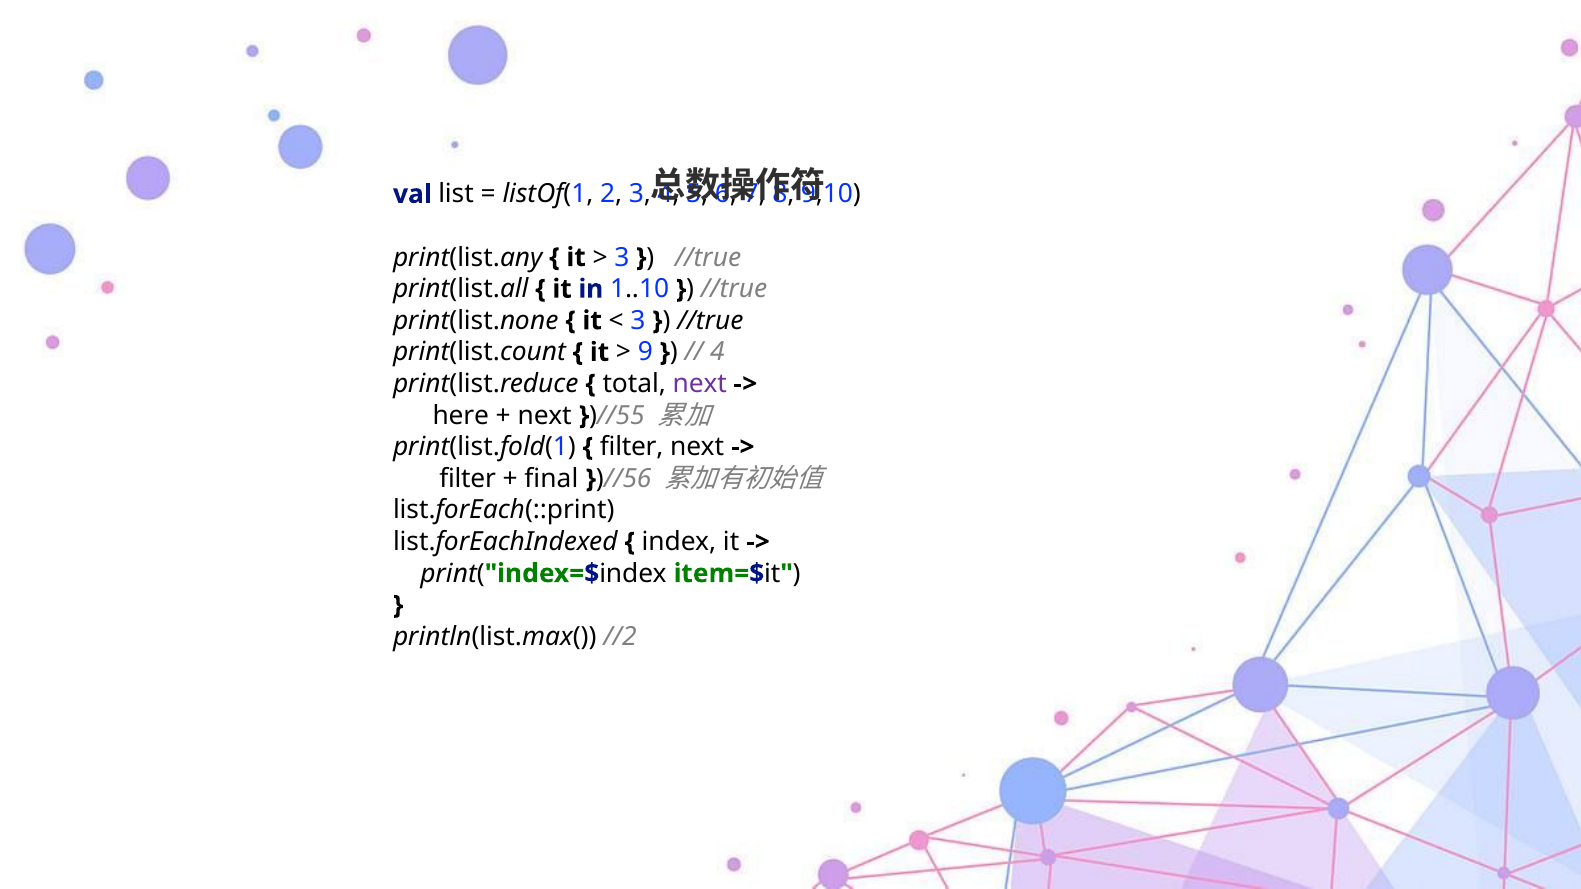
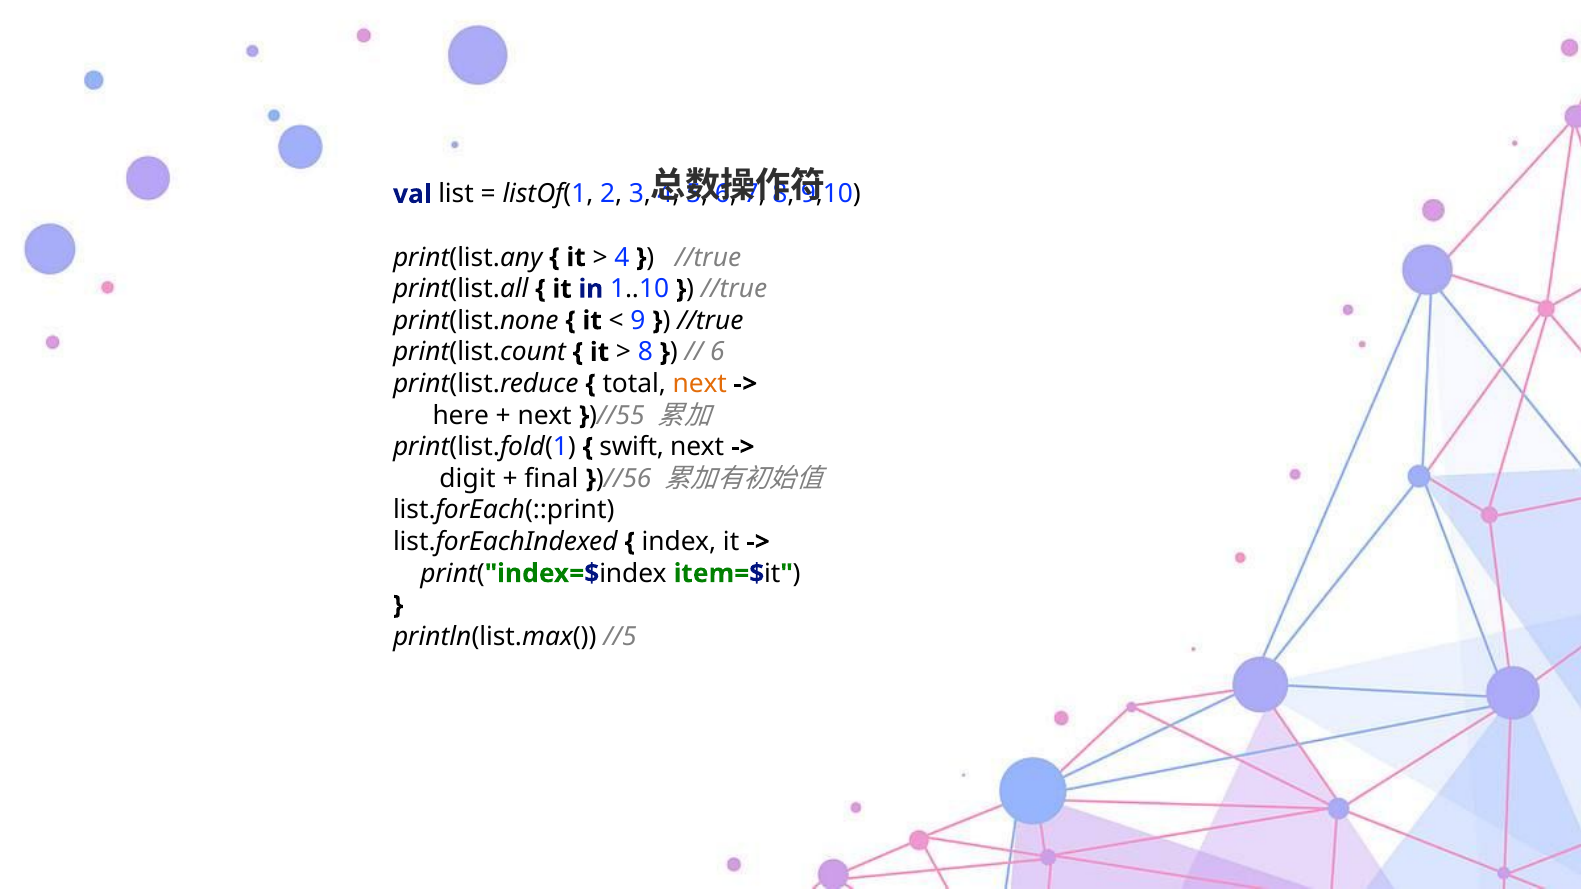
3: 3 -> 4 (622, 257)
3: 3 -> 9 (638, 321)
9: 9 -> 8 (645, 352)
4: 4 -> 6 (717, 352)
next colour: purple -> orange (700, 384)
filter: filter -> swift (632, 447)
filter: filter -> digit (467, 479)
//2: //2 -> //5 (620, 637)
